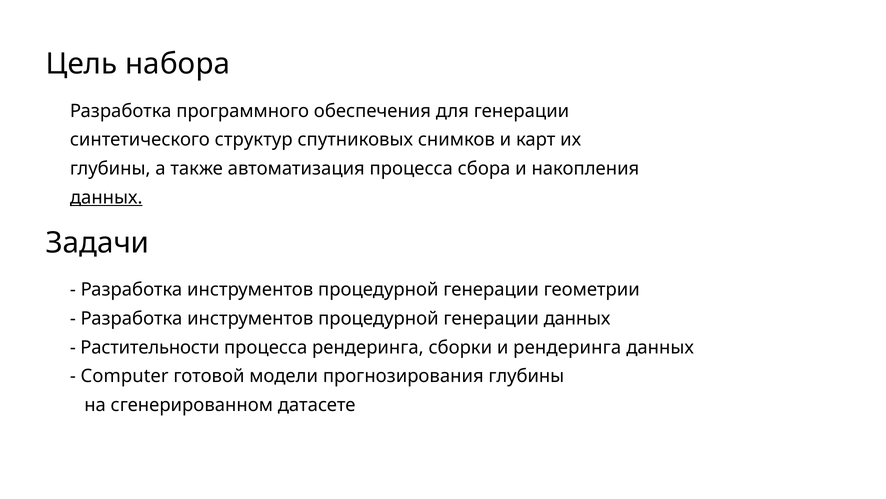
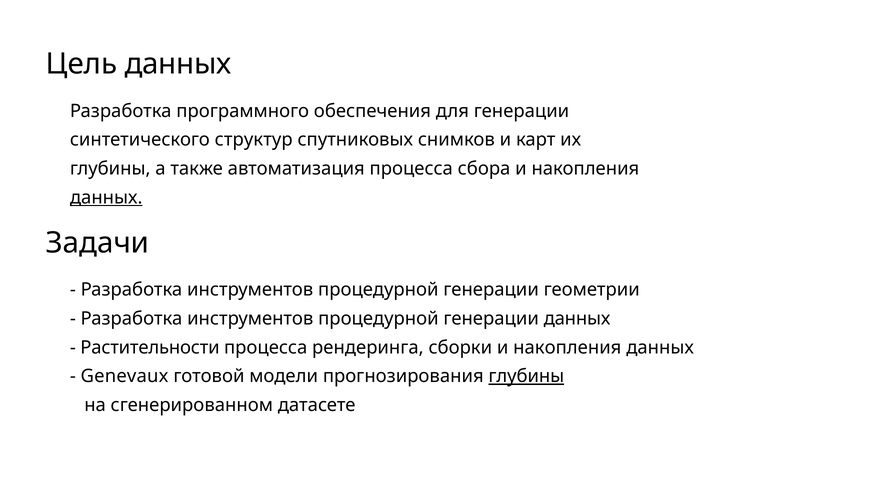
Цель набора: набора -> данных (178, 64)
сборки и рендеринга: рендеринга -> накопления (567, 347)
Computer: Computer -> Genevaux (125, 376)
глубины underline: none -> present (526, 376)
